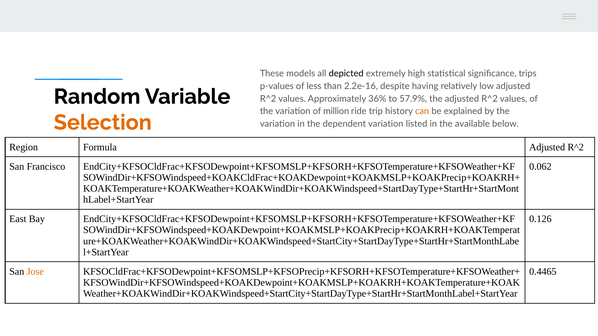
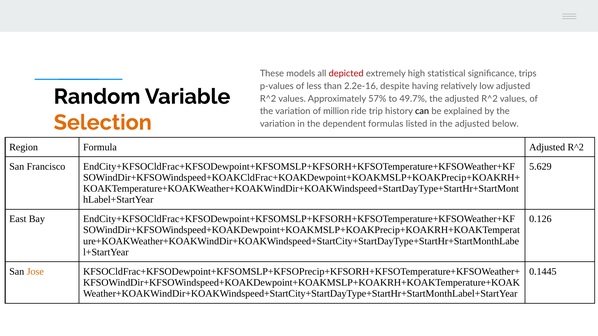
depicted colour: black -> red (346, 74)
36%: 36% -> 57% (377, 99)
57.9%: 57.9% -> 49.7% (413, 99)
can colour: orange -> black (422, 111)
dependent variation: variation -> formulas (386, 124)
in the available: available -> adjusted (472, 124)
0.062: 0.062 -> 5.629 (540, 167)
0.4465: 0.4465 -> 0.1445 (543, 272)
